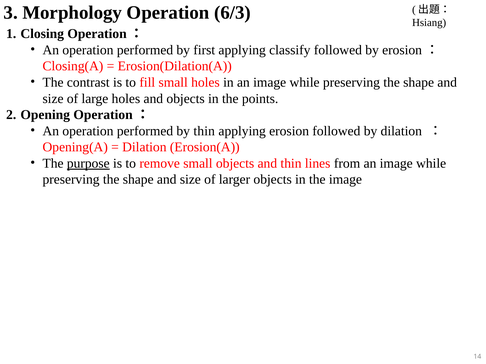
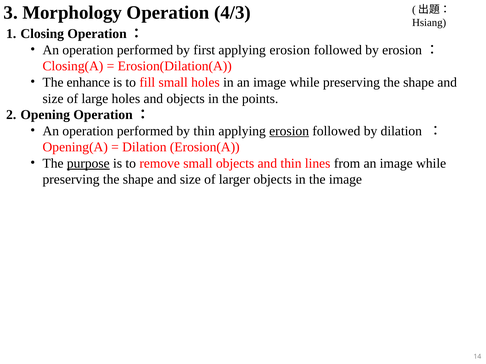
6/3: 6/3 -> 4/3 (232, 13)
first applying classify: classify -> erosion (290, 50)
contrast: contrast -> enhance (88, 83)
erosion underline: none -> present (289, 131)
